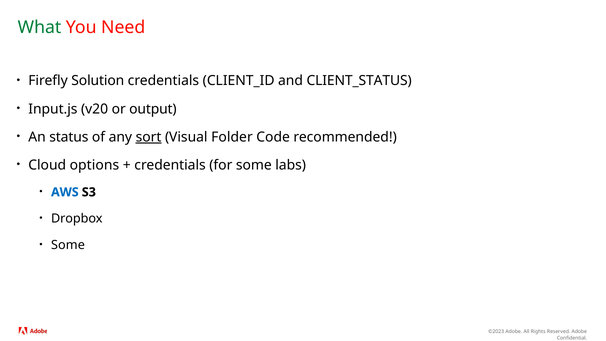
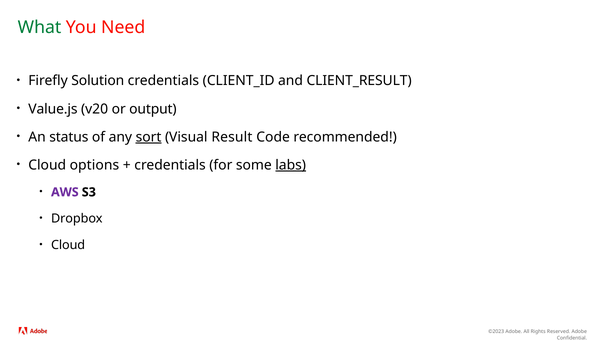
CLIENT_STATUS: CLIENT_STATUS -> CLIENT_RESULT (359, 81)
Input.js: Input.js -> Value.js (53, 109)
Folder: Folder -> Result (232, 137)
labs underline: none -> present (291, 165)
AWS colour: blue -> purple (65, 192)
Some: Some -> Cloud (68, 245)
